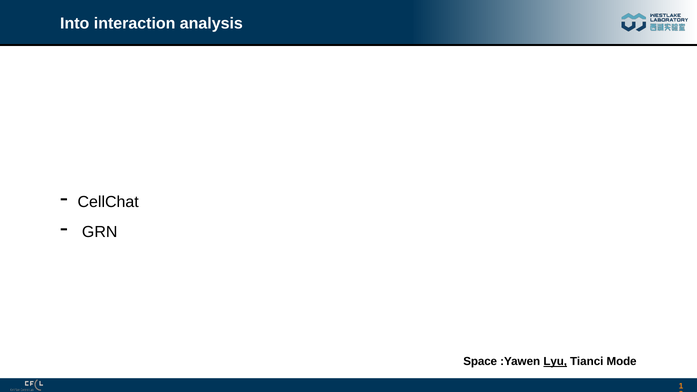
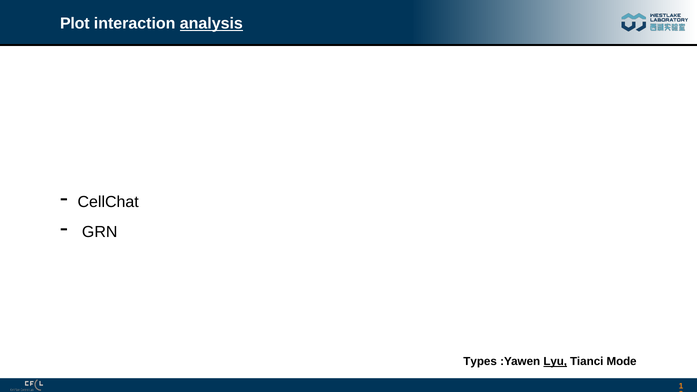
Into: Into -> Plot (75, 24)
analysis underline: none -> present (211, 24)
Space: Space -> Types (480, 362)
